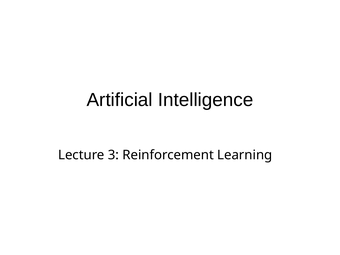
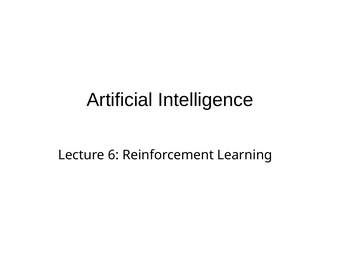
3: 3 -> 6 (113, 155)
